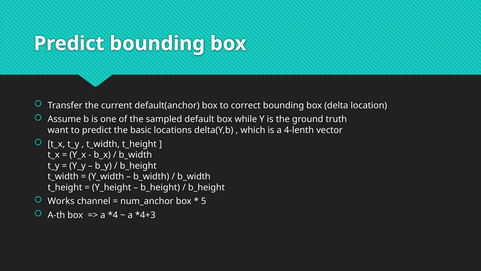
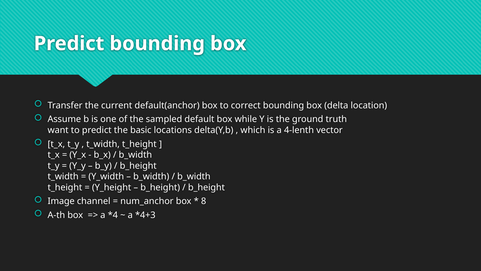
Works: Works -> Image (61, 201)
5: 5 -> 8 (204, 201)
